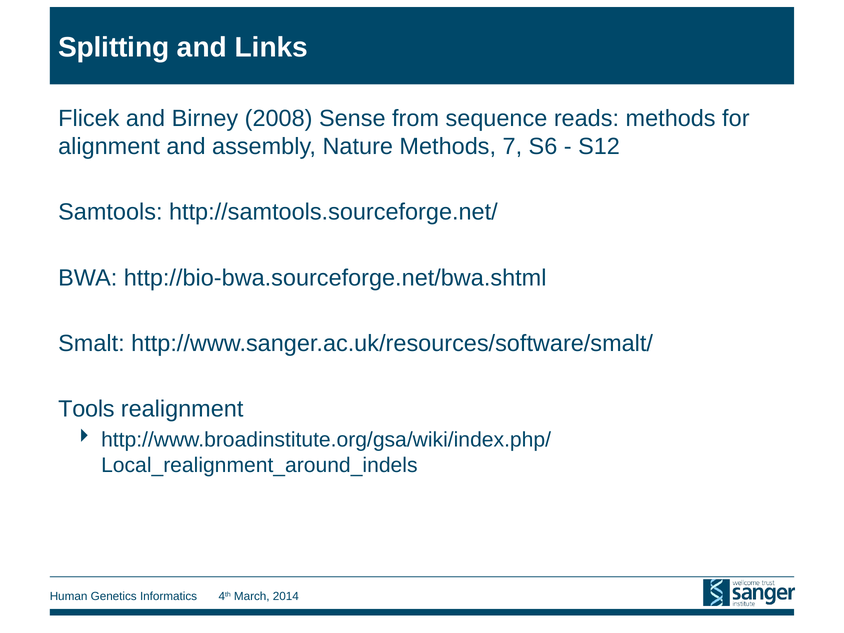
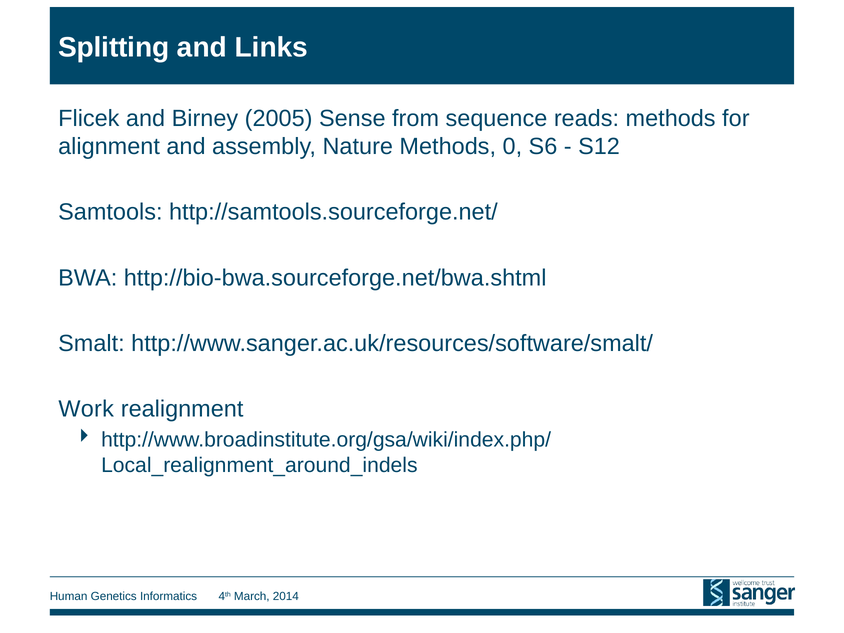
2008: 2008 -> 2005 (279, 118)
7: 7 -> 0 (512, 147)
Tools: Tools -> Work (86, 409)
